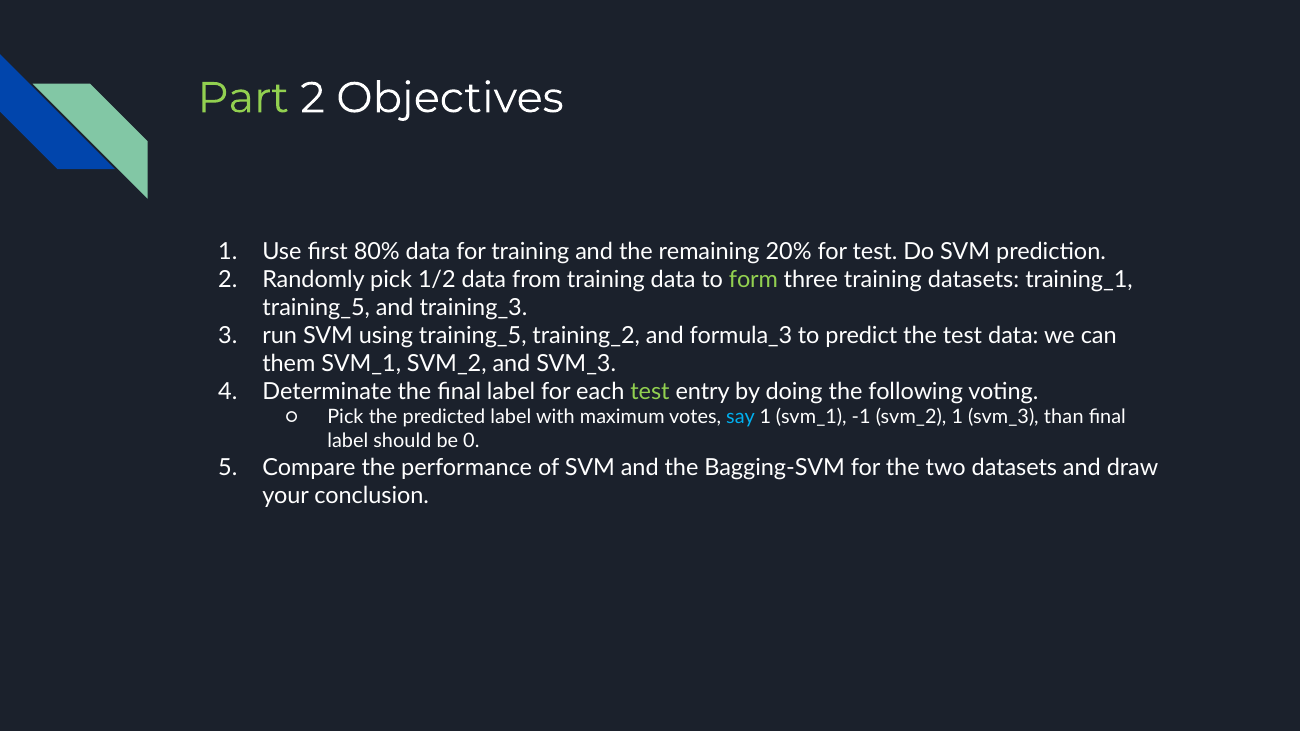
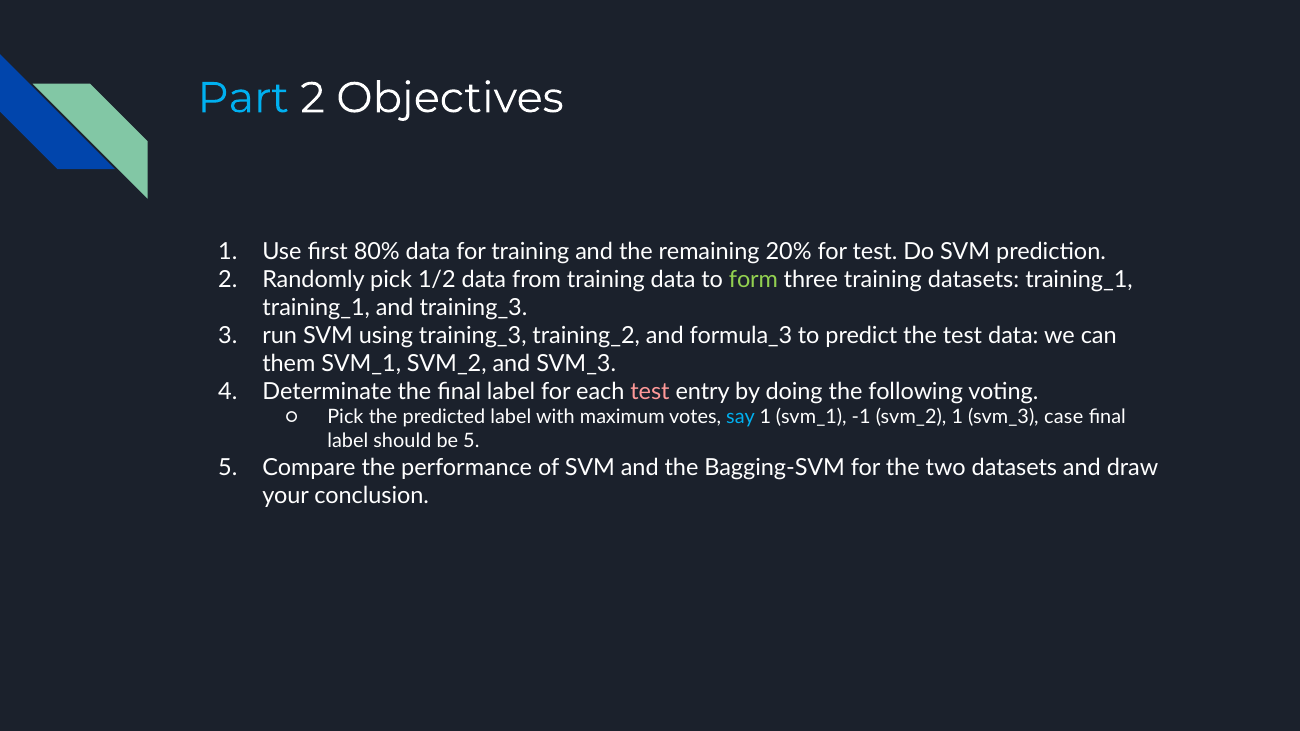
Part colour: light green -> light blue (243, 98)
training_5: training_5 -> training_1 (316, 308)
using training_5: training_5 -> training_3 (473, 336)
test colour: light green -> pink (650, 392)
than: than -> case (1064, 417)
be 0: 0 -> 5 (471, 441)
